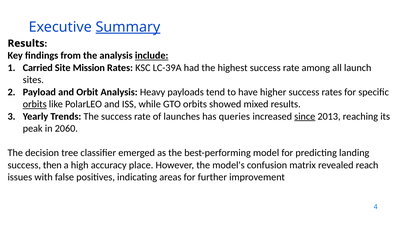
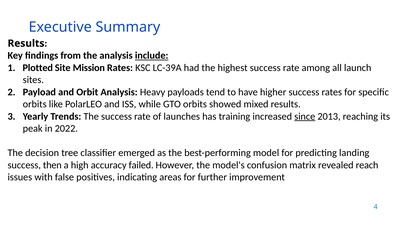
Summary underline: present -> none (128, 27)
Carried: Carried -> Plotted (38, 68)
orbits underline: present -> none (35, 104)
queries: queries -> training (234, 116)
2060: 2060 -> 2022 (66, 128)
place: place -> failed (141, 165)
